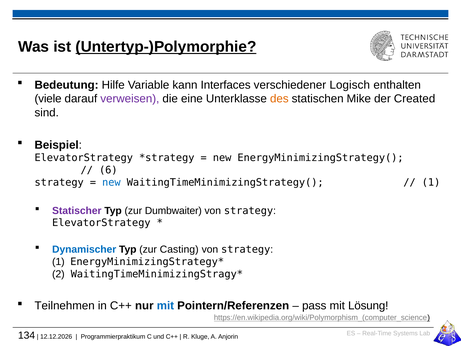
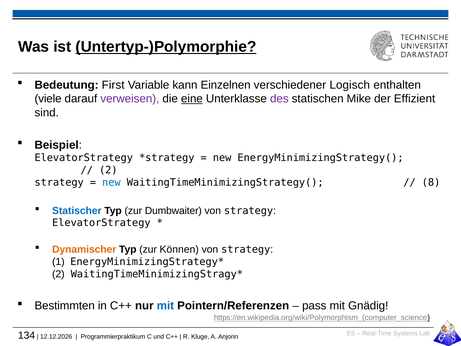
Hilfe: Hilfe -> First (113, 85)
Interfaces: Interfaces -> Einzelnen (226, 85)
eine underline: none -> present (192, 99)
des colour: orange -> purple (279, 99)
Created: Created -> Effizient (415, 99)
6: 6 -> 2 (108, 170)
1: 1 -> 8 (431, 182)
Statischer colour: purple -> blue (77, 210)
Dynamischer colour: blue -> orange (84, 249)
Casting: Casting -> Können (179, 249)
Teilnehmen: Teilnehmen -> Bestimmten (65, 306)
Lösung: Lösung -> Gnädig (368, 306)
